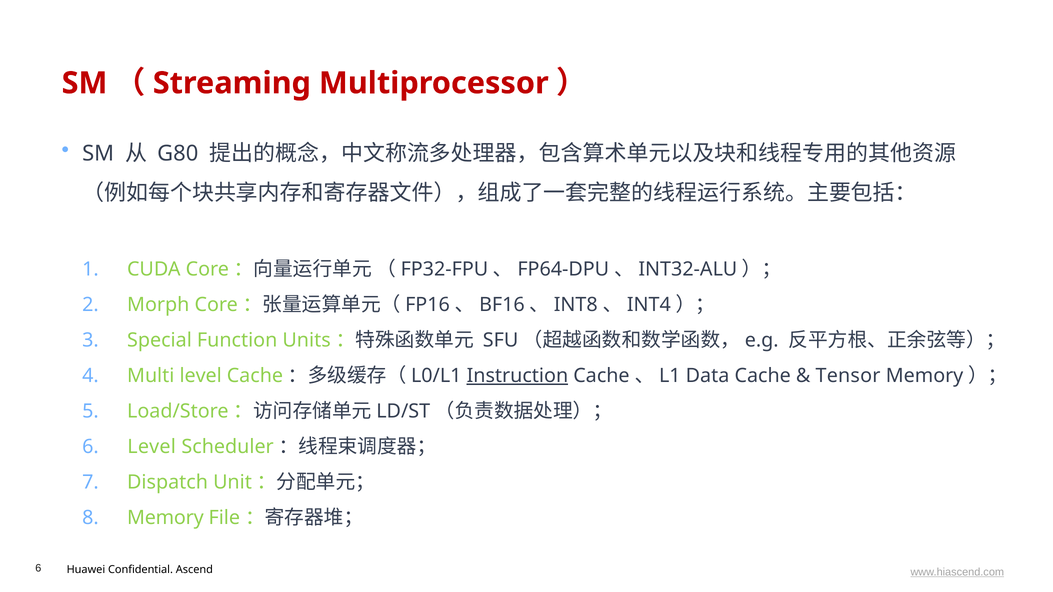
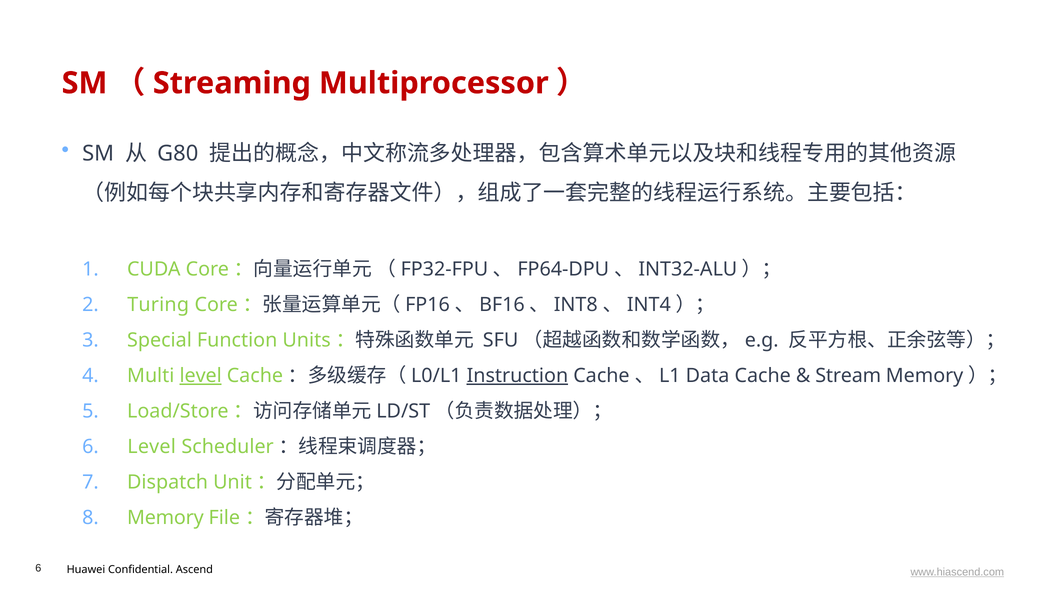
Morph: Morph -> Turing (158, 305)
level underline: none -> present (201, 376)
Tensor: Tensor -> Stream (848, 376)
